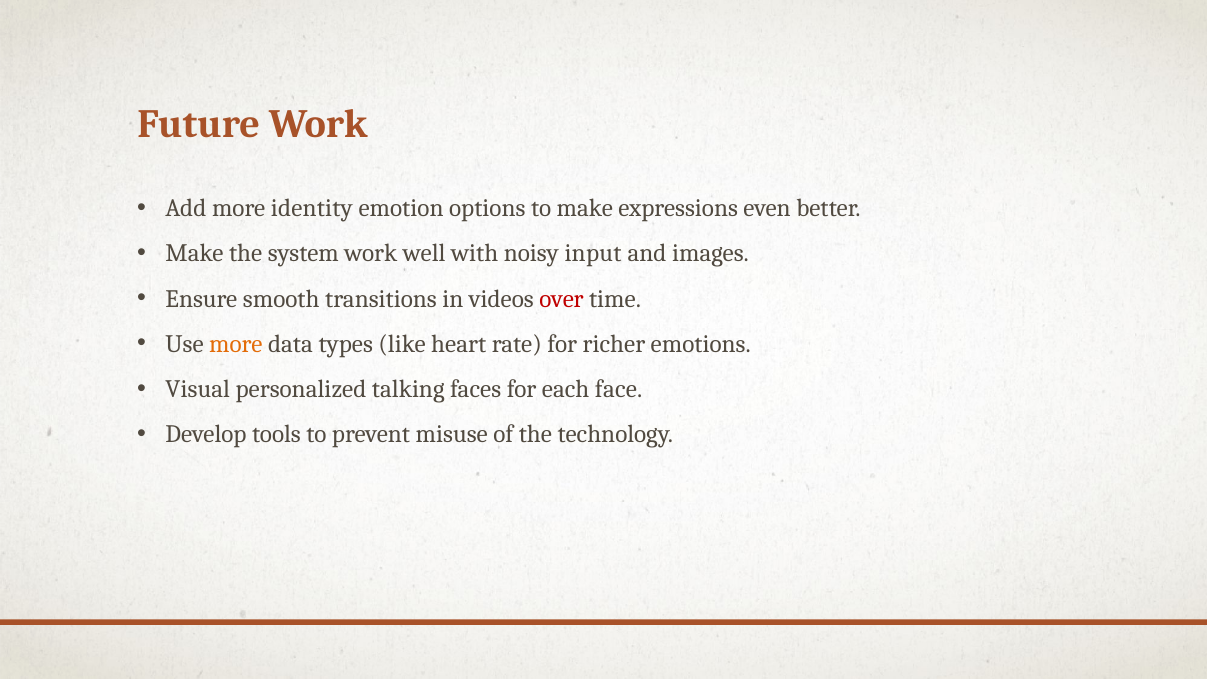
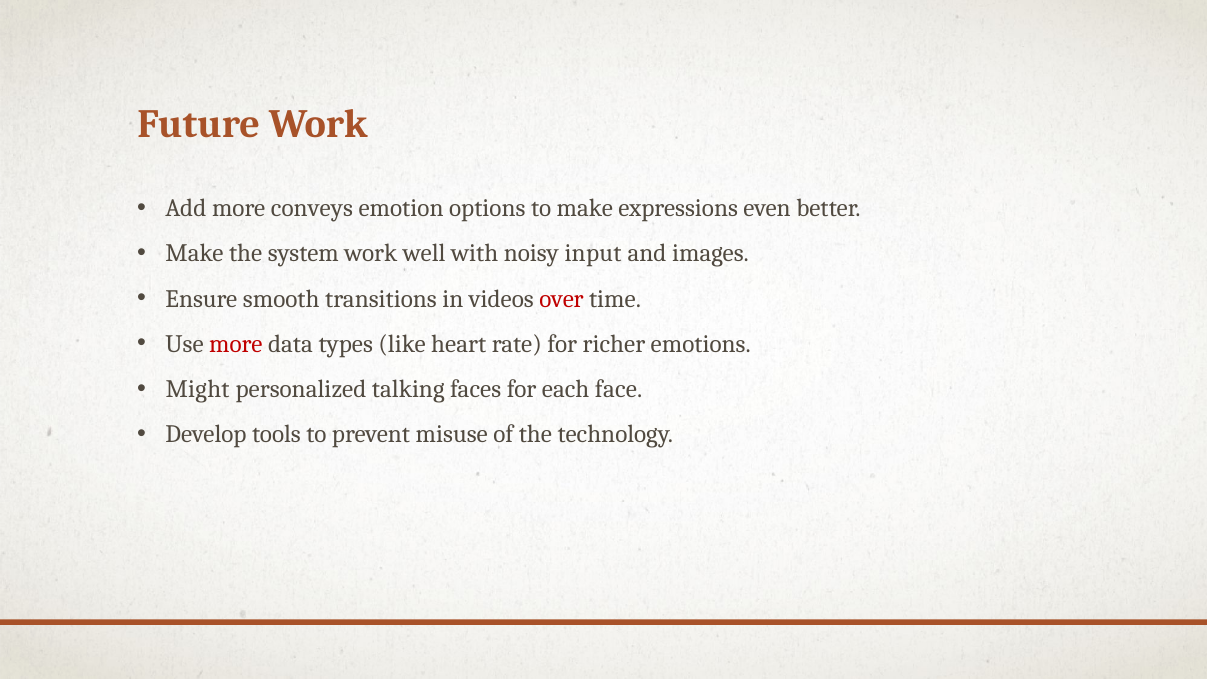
identity: identity -> conveys (312, 208)
more colour: orange -> red (236, 344)
Visual: Visual -> Might (198, 389)
